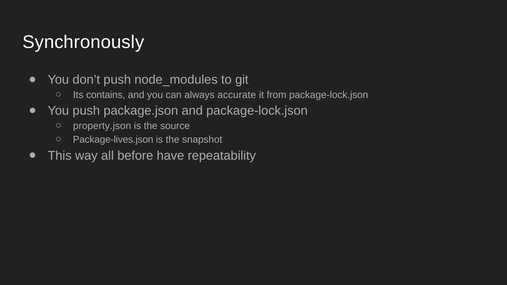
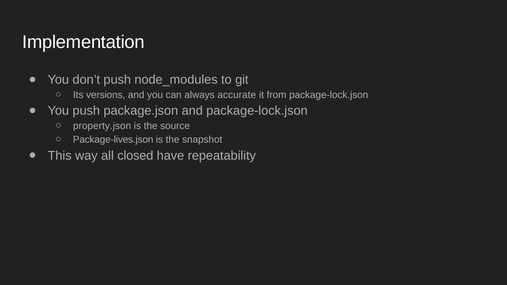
Synchronously: Synchronously -> Implementation (83, 42)
contains: contains -> versions (106, 95)
before: before -> closed (135, 156)
